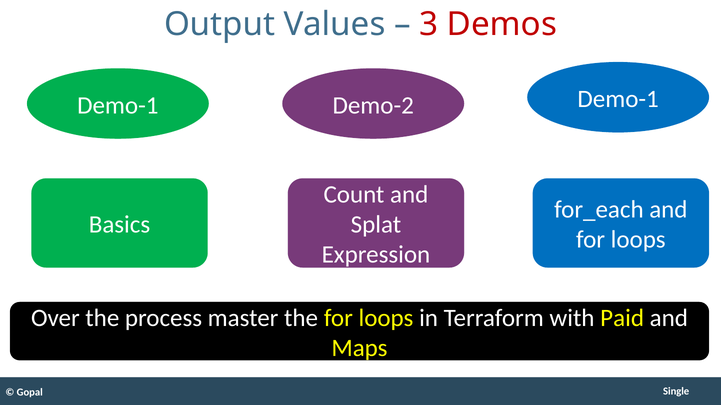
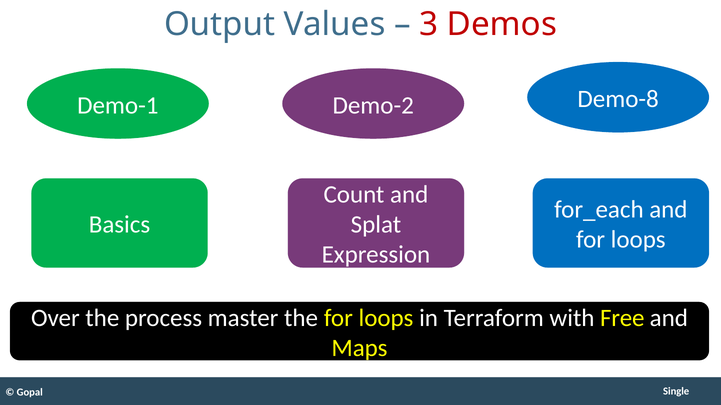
Demo-2 Demo-1: Demo-1 -> Demo-8 (618, 99)
Paid: Paid -> Free (622, 318)
